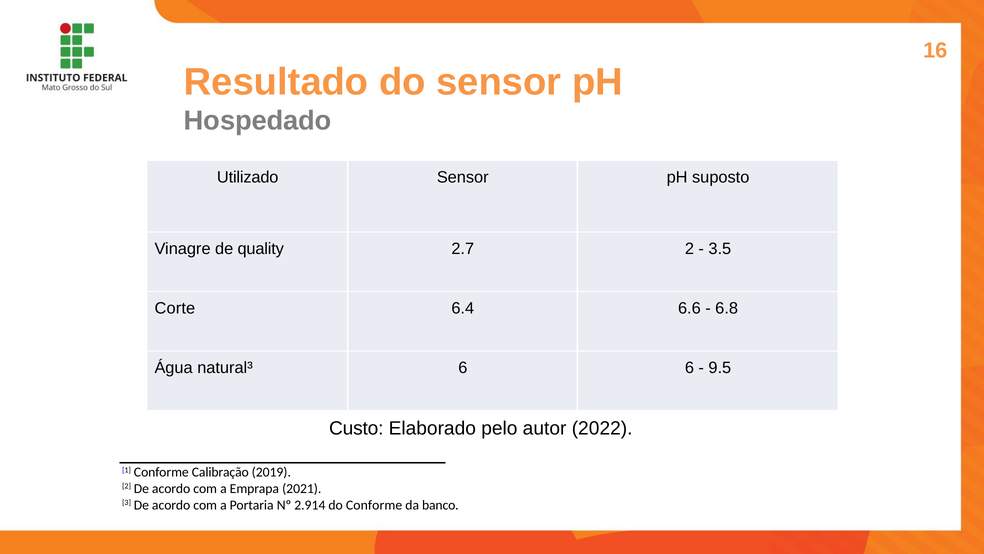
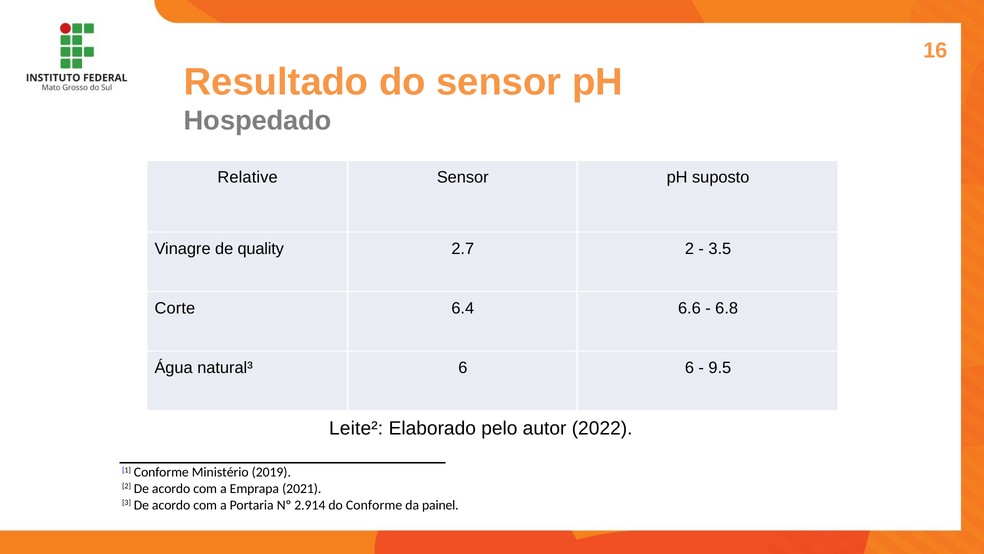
Utilizado: Utilizado -> Relative (248, 177)
Custo: Custo -> Leite² (356, 428)
Calibração: Calibração -> Ministério (220, 472)
banco: banco -> painel (440, 505)
